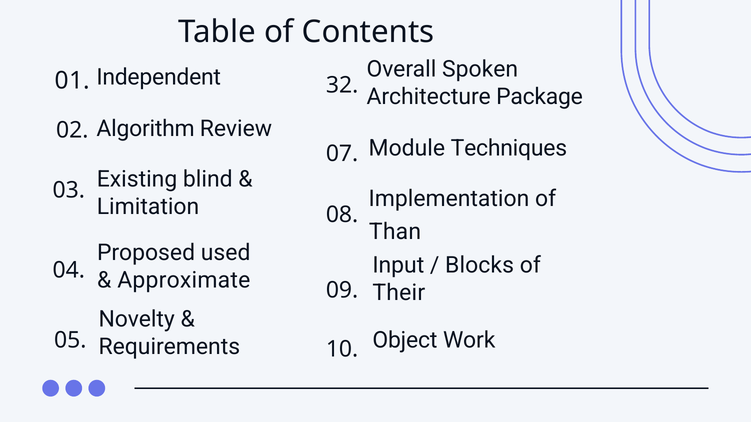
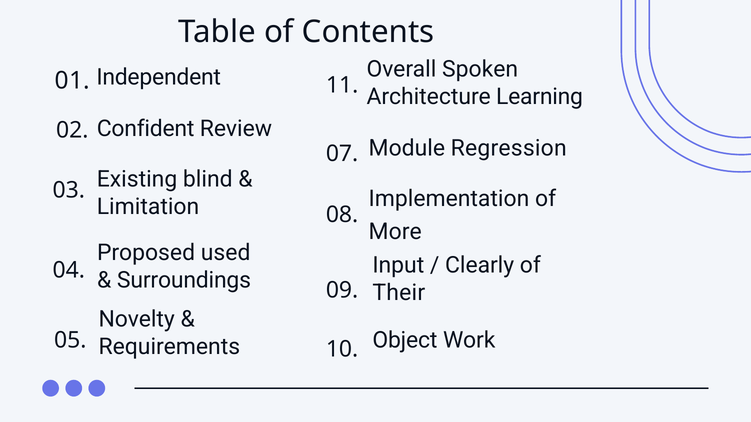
32: 32 -> 11 (342, 85)
Package: Package -> Learning (540, 97)
Algorithm: Algorithm -> Confident (146, 129)
Techniques: Techniques -> Regression (509, 148)
Than: Than -> More (395, 232)
Blocks: Blocks -> Clearly (480, 265)
Approximate: Approximate -> Surroundings (184, 280)
